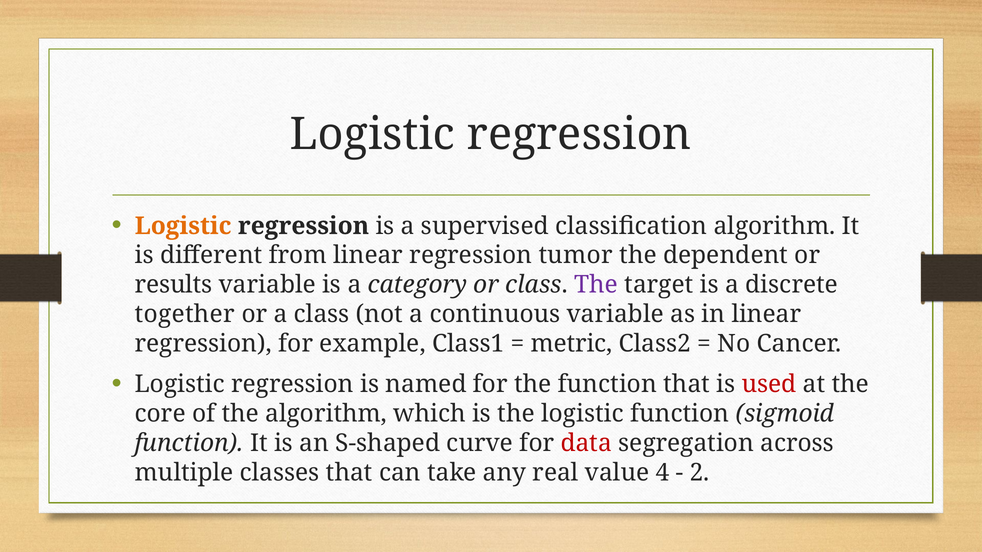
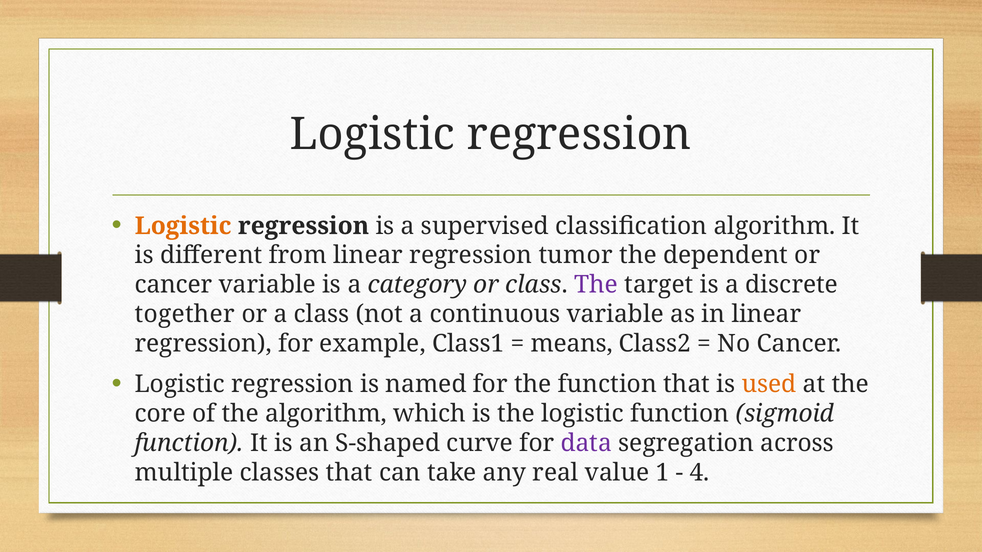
results: results -> cancer (174, 285)
metric: metric -> means (572, 344)
used colour: red -> orange (769, 384)
data colour: red -> purple (586, 443)
4: 4 -> 1 (663, 473)
2: 2 -> 4 (700, 473)
